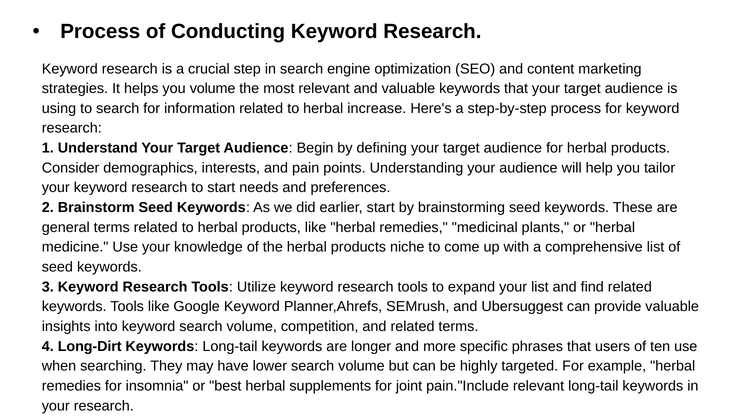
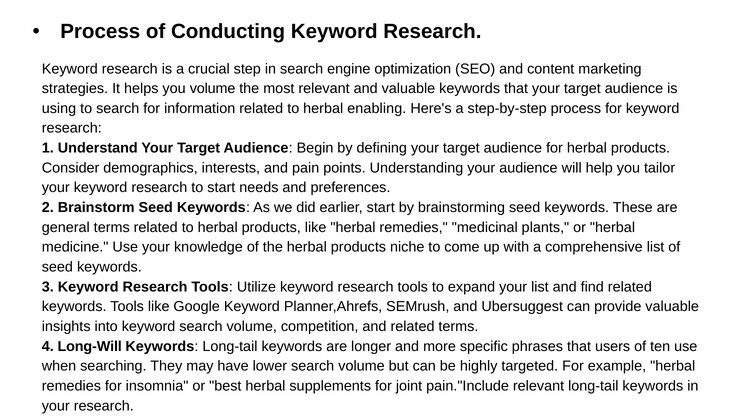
increase: increase -> enabling (377, 108)
Long-Dirt: Long-Dirt -> Long-Will (90, 346)
